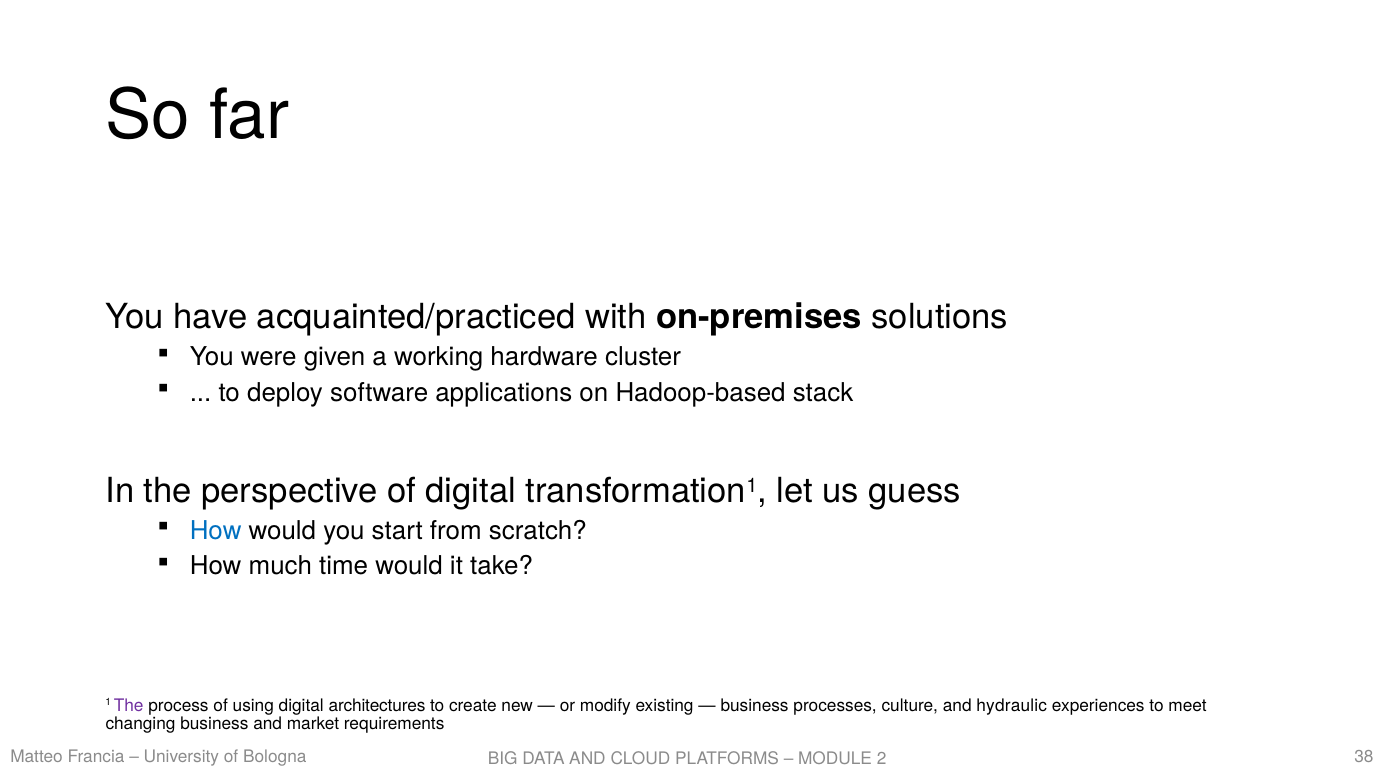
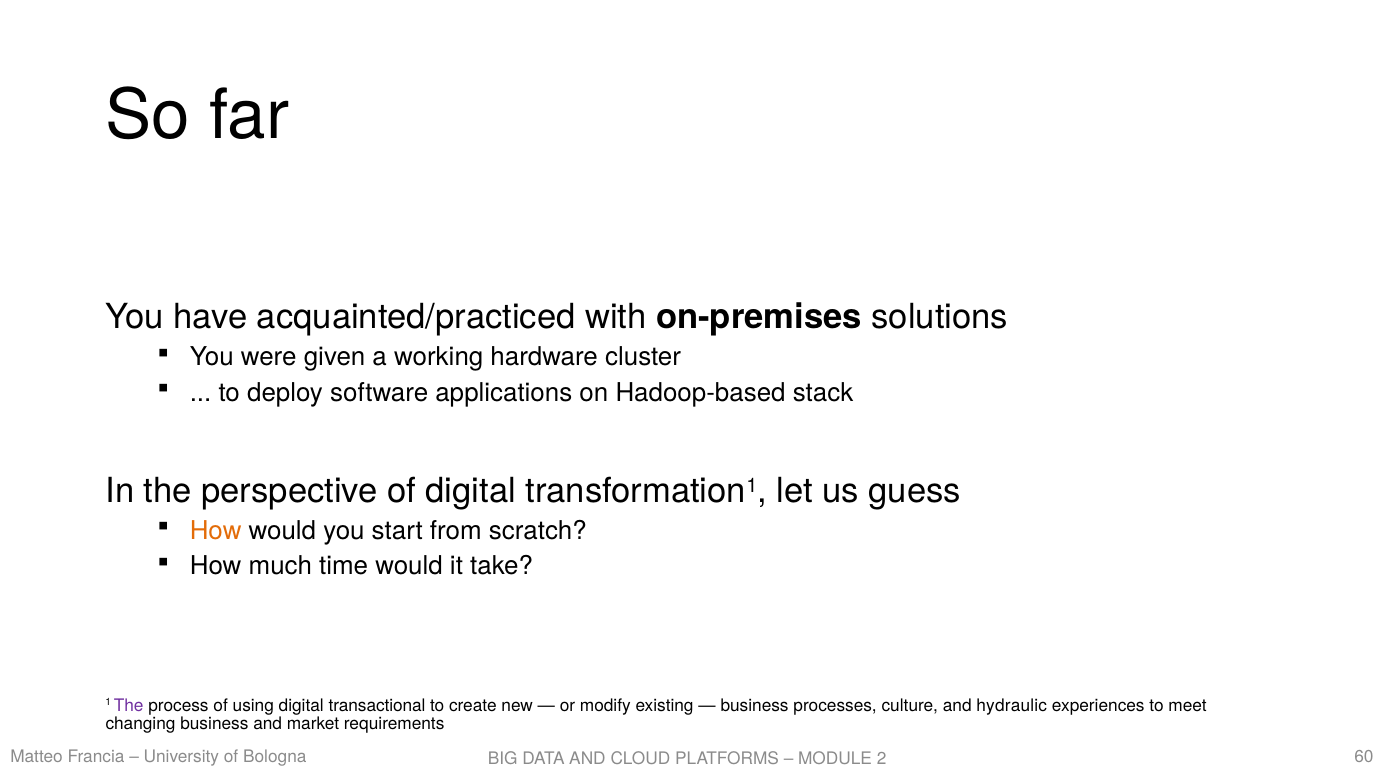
How colour: blue -> orange (216, 532)
architectures: architectures -> transactional (377, 706)
38: 38 -> 60 (1364, 757)
